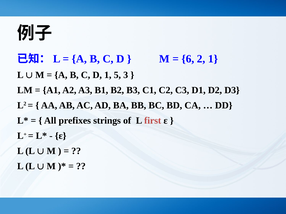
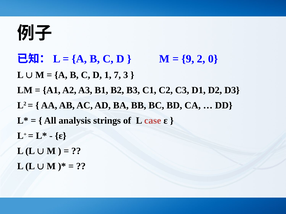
6: 6 -> 9 (188, 59)
2 1: 1 -> 0 (213, 59)
5: 5 -> 7 (117, 75)
prefixes: prefixes -> analysis (75, 121)
first: first -> case (153, 121)
